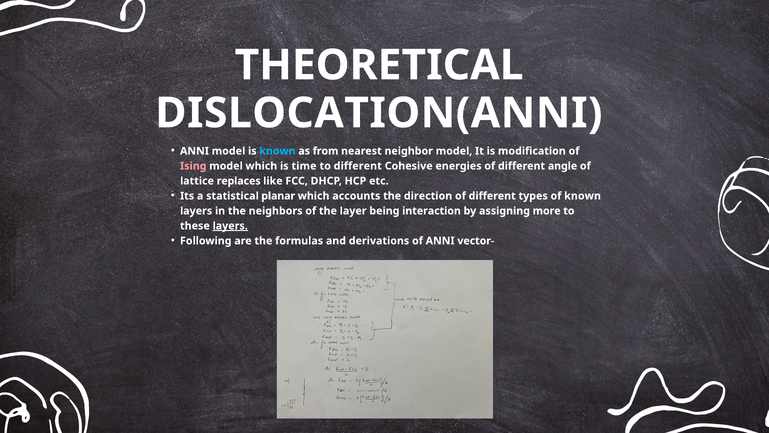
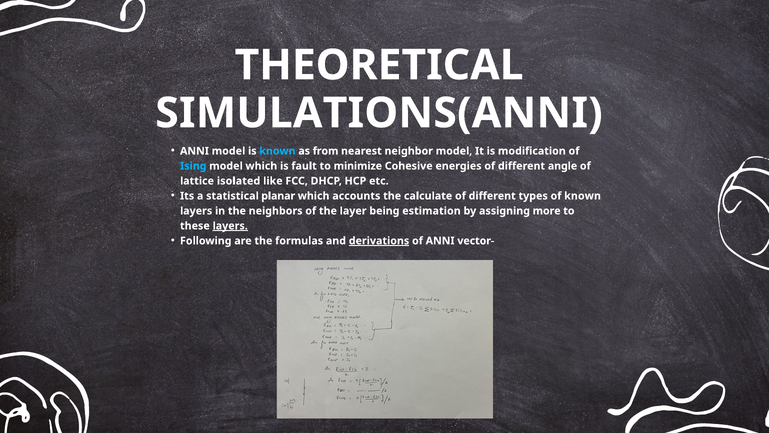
DISLOCATION(ANNI: DISLOCATION(ANNI -> SIMULATIONS(ANNI (379, 113)
Ising colour: pink -> light blue (193, 166)
time: time -> fault (304, 166)
to different: different -> minimize (358, 166)
replaces: replaces -> isolated (239, 181)
direction: direction -> calculate (428, 196)
interaction: interaction -> estimation (431, 211)
derivations underline: none -> present (379, 241)
